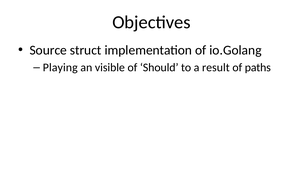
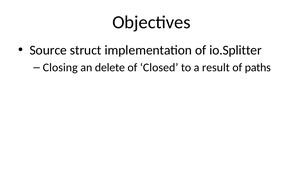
io.Golang: io.Golang -> io.Splitter (236, 50)
Playing: Playing -> Closing (60, 68)
visible: visible -> delete (110, 68)
Should: Should -> Closed (159, 68)
